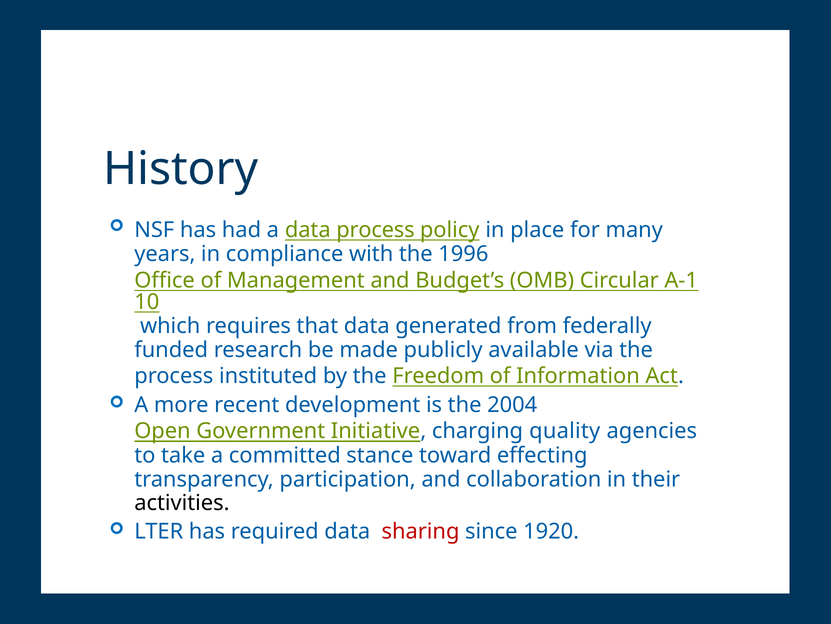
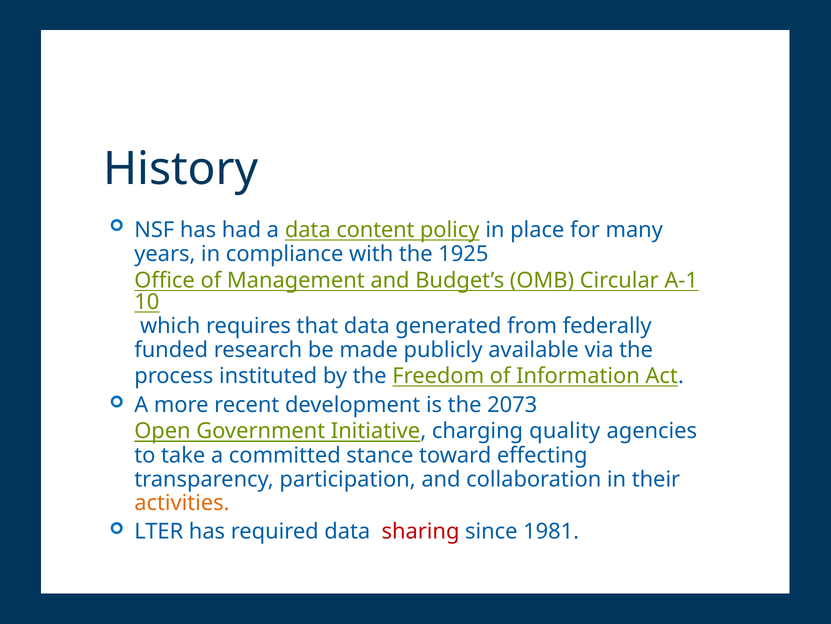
data process: process -> content (375, 230)
1996: 1996 -> 1925 (463, 254)
2004: 2004 -> 2073 (512, 405)
activities colour: black -> orange (182, 502)
1920: 1920 -> 1981 (551, 531)
